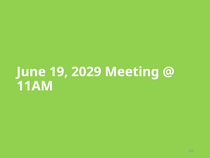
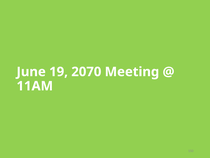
2029: 2029 -> 2070 (86, 72)
